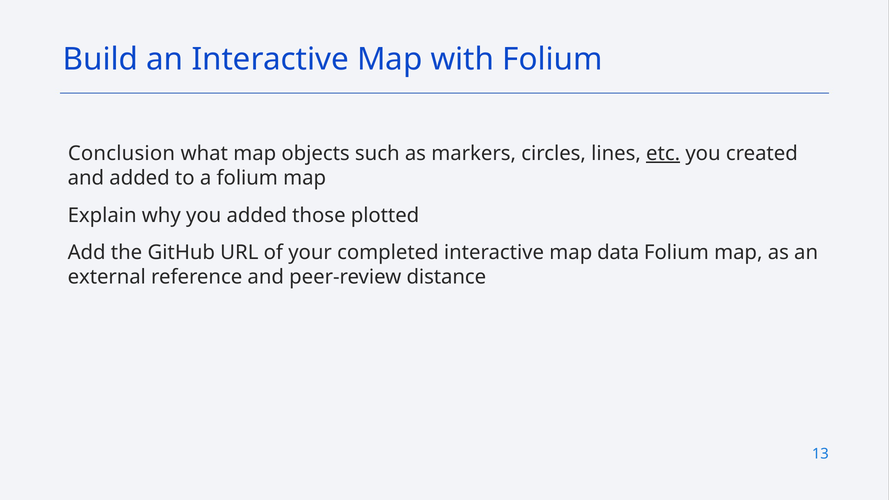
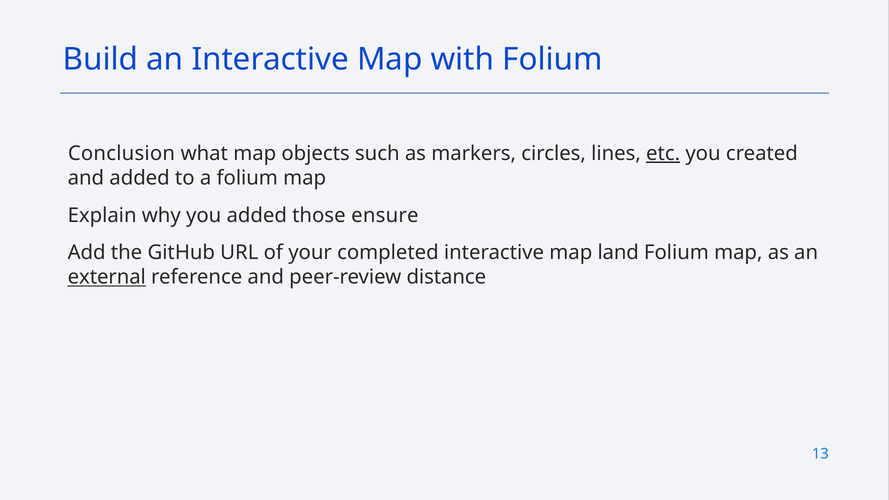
plotted: plotted -> ensure (385, 215)
data: data -> land (618, 253)
external underline: none -> present (107, 277)
